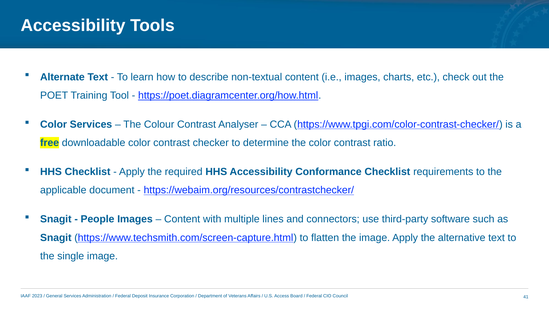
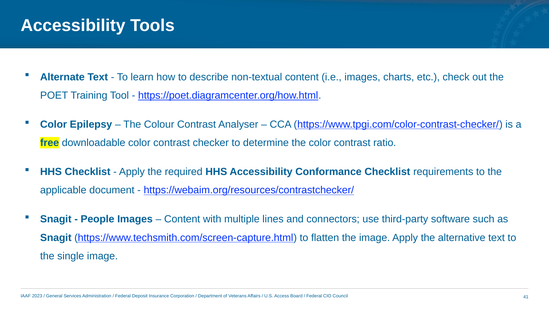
Color Services: Services -> Epilepsy (91, 124)
